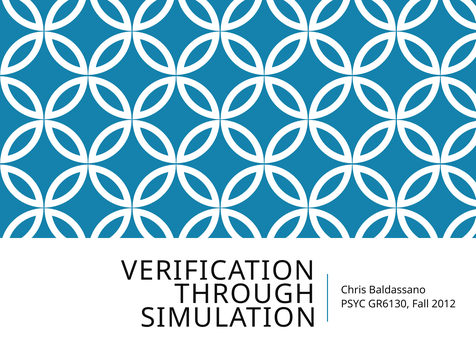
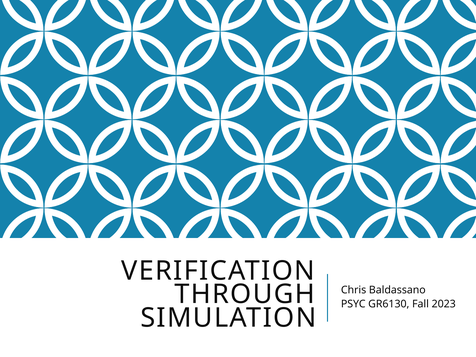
2012: 2012 -> 2023 (444, 304)
